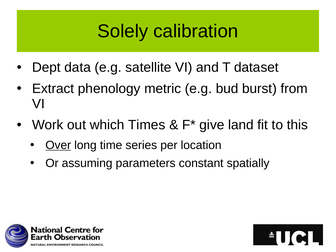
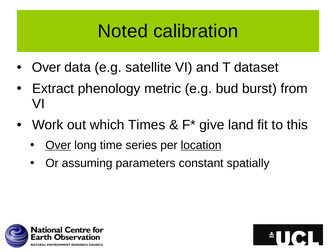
Solely: Solely -> Noted (123, 31)
Dept: Dept -> Over (46, 68)
location underline: none -> present (201, 145)
